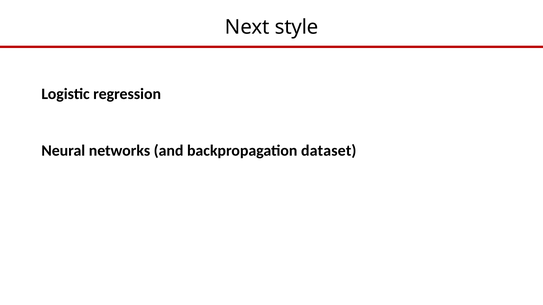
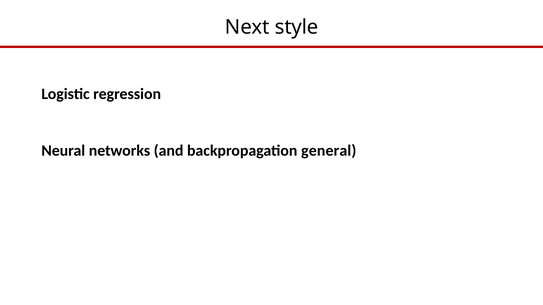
dataset: dataset -> general (329, 151)
